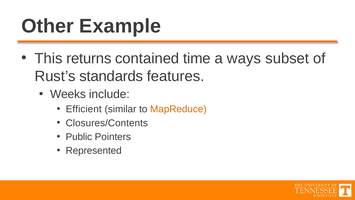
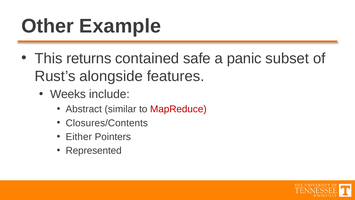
time: time -> safe (197, 58)
ways: ways -> panic (244, 58)
standards: standards -> alongside (111, 76)
Efficient: Efficient -> Abstract (84, 109)
MapReduce colour: orange -> red (178, 109)
Public: Public -> Either (79, 137)
